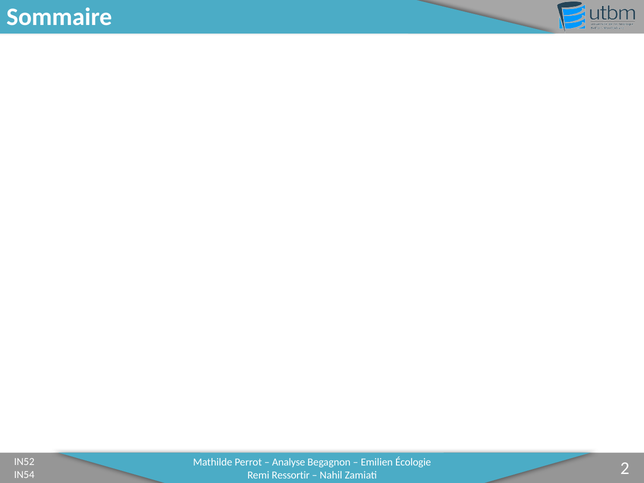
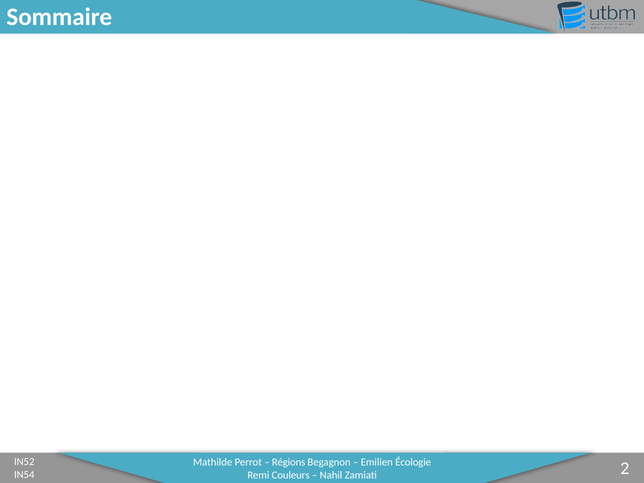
Analyse: Analyse -> Régions (289, 462)
Ressortir: Ressortir -> Couleurs (291, 475)
